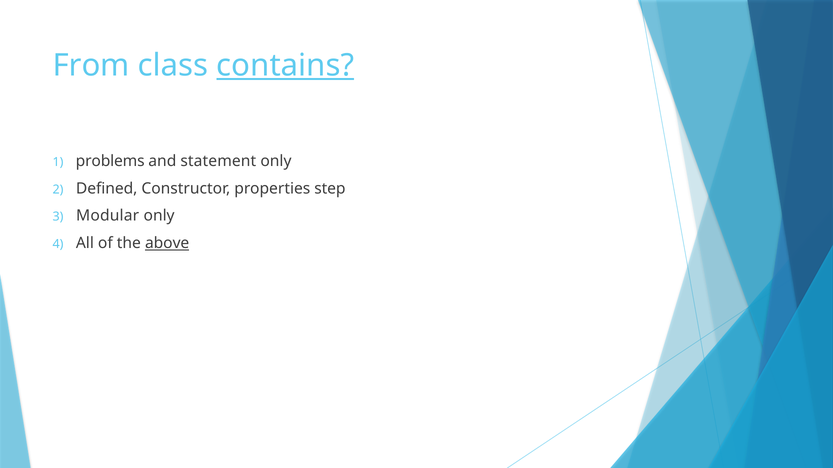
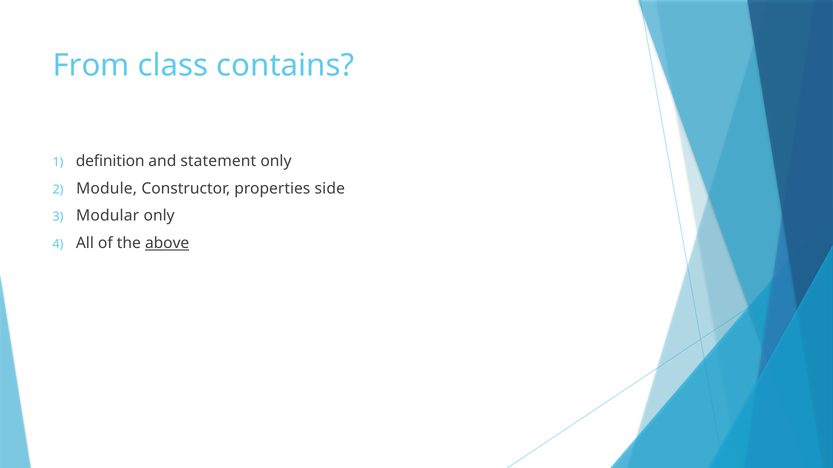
contains underline: present -> none (285, 66)
problems: problems -> definition (110, 161)
Defined: Defined -> Module (107, 189)
step: step -> side (330, 189)
